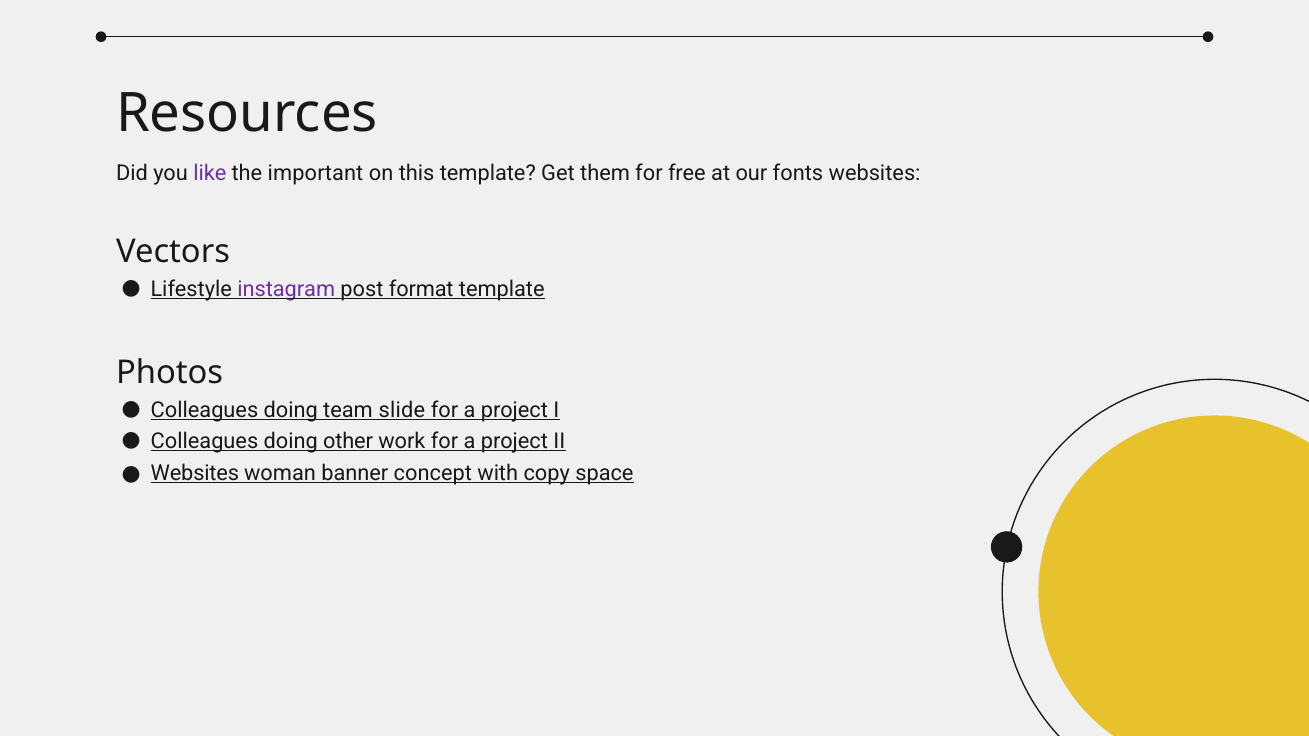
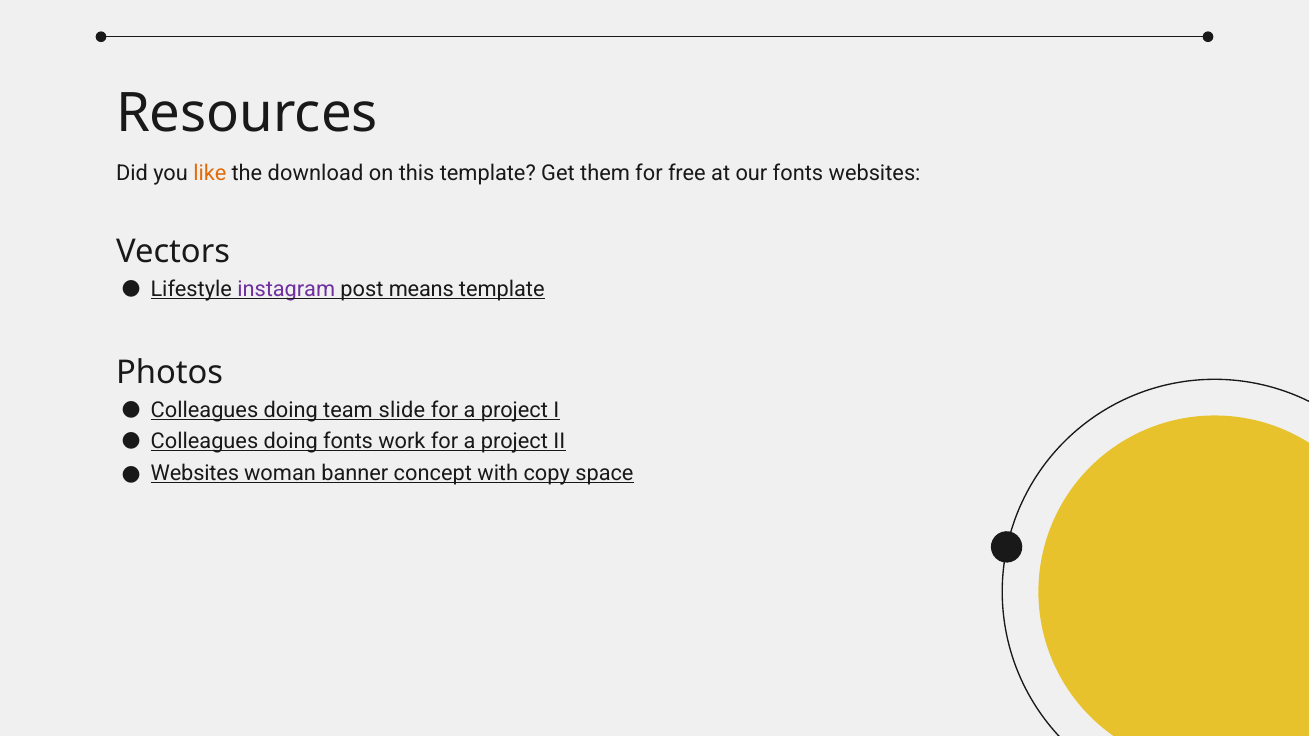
like colour: purple -> orange (210, 173)
important: important -> download (316, 173)
format: format -> means (421, 289)
doing other: other -> fonts (348, 442)
